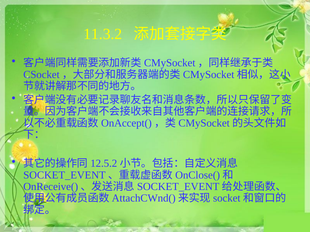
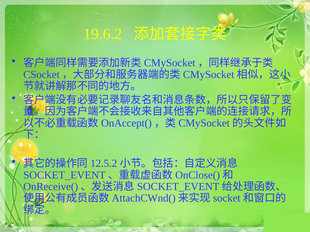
11.3.2: 11.3.2 -> 19.6.2 (103, 34)
